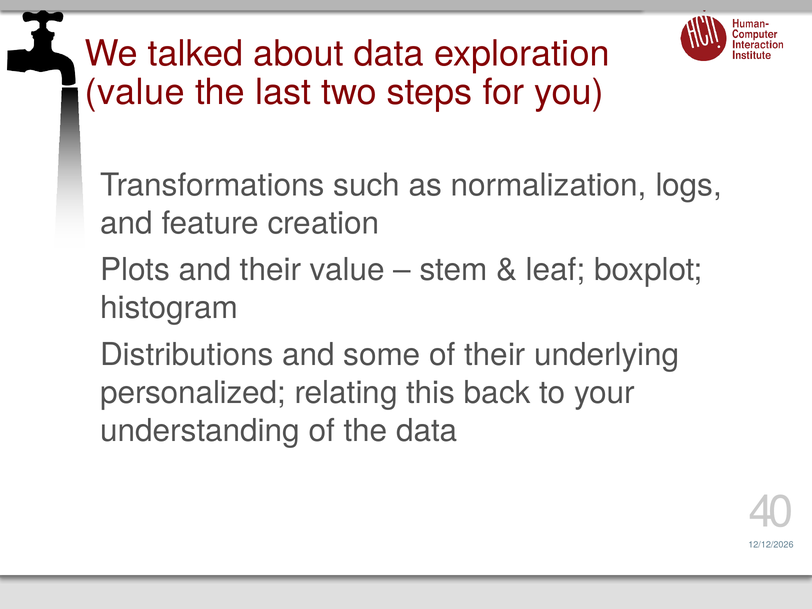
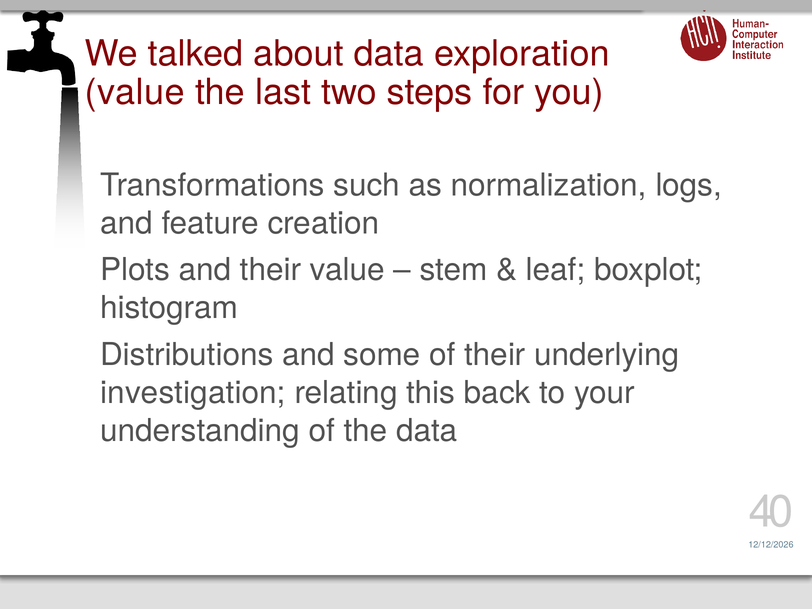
personalized: personalized -> investigation (193, 393)
